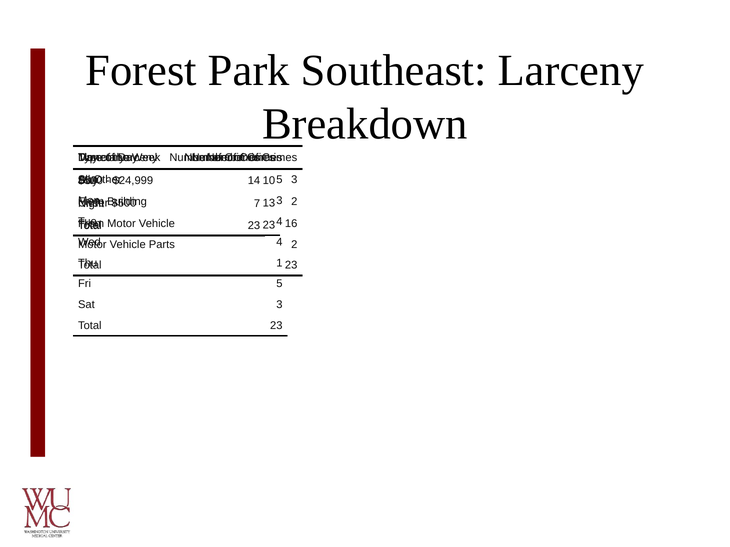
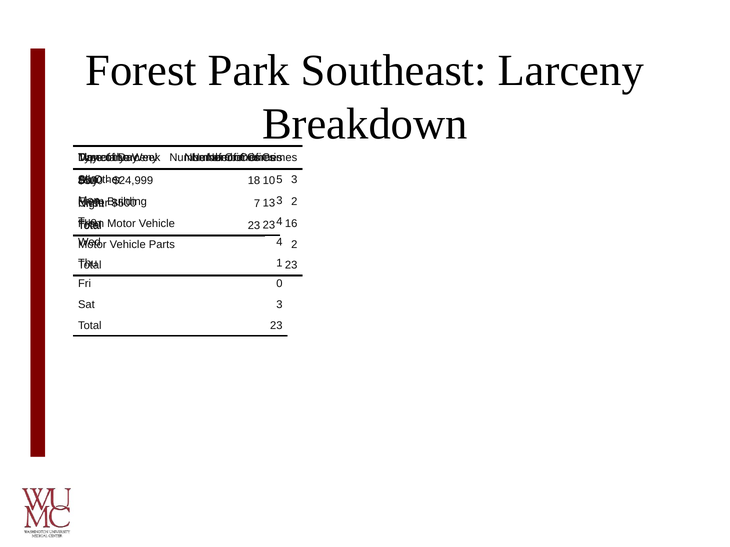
14: 14 -> 18 (254, 181)
Fri 5: 5 -> 0 (279, 284)
